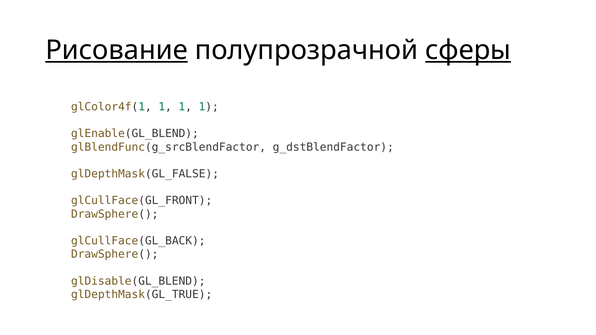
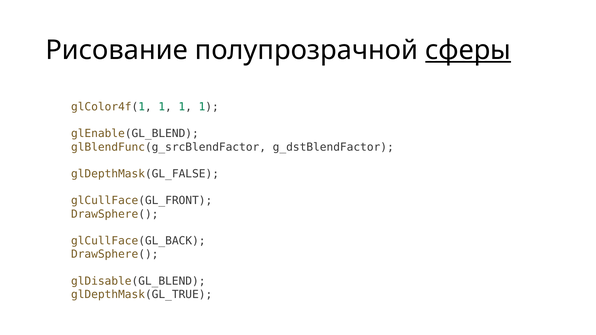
Рисование underline: present -> none (117, 50)
